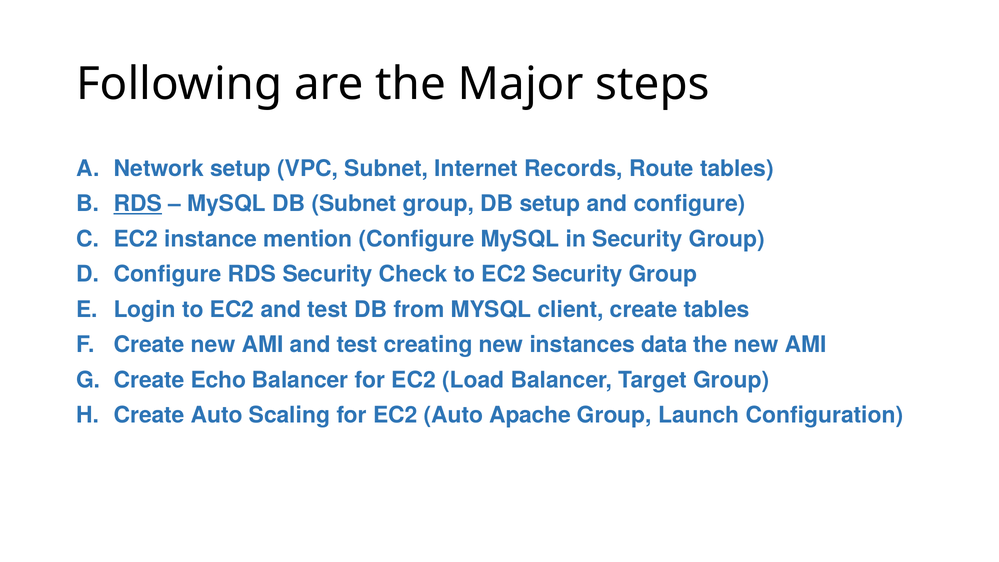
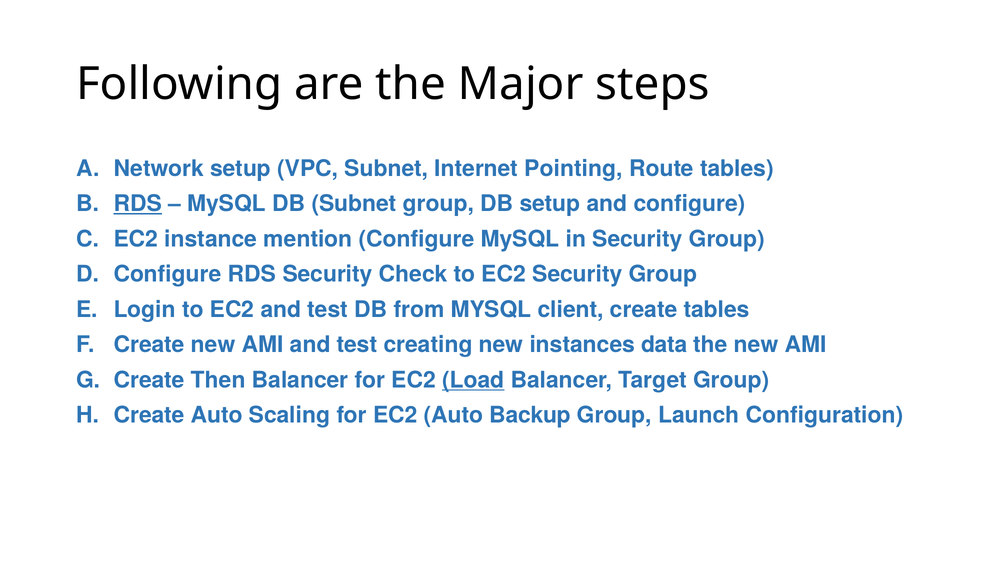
Records: Records -> Pointing (574, 169)
Echo: Echo -> Then (218, 380)
Load underline: none -> present (473, 380)
Apache: Apache -> Backup (530, 415)
